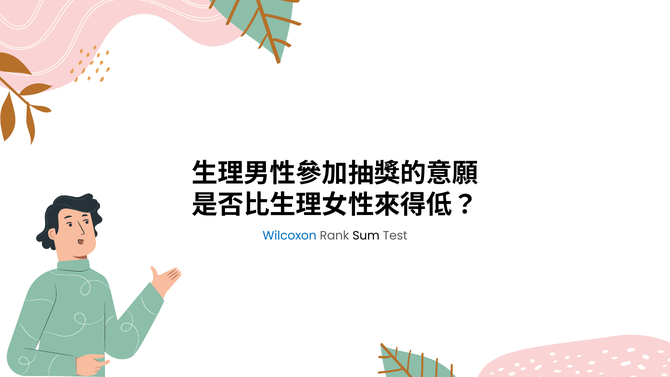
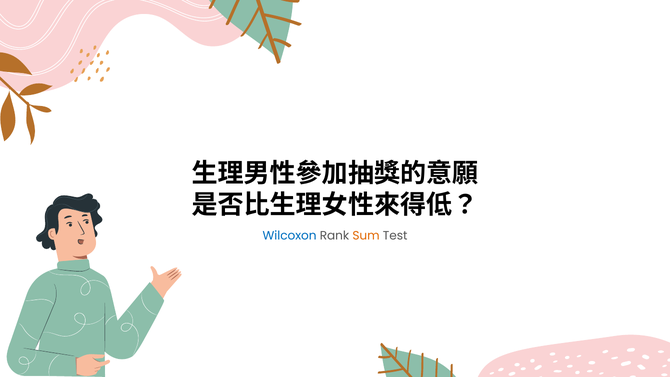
Sum colour: black -> orange (366, 236)
